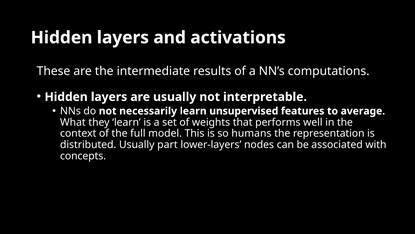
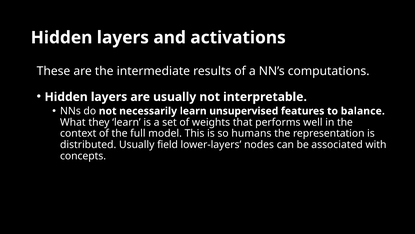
average: average -> balance (363, 111)
part: part -> field (168, 144)
